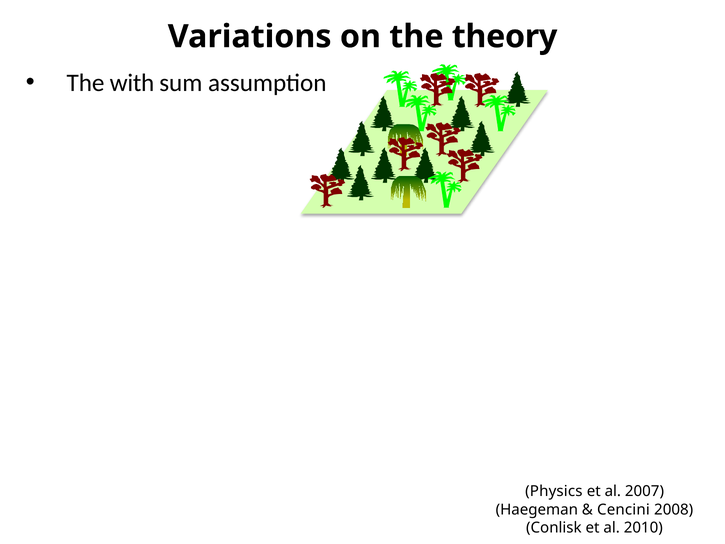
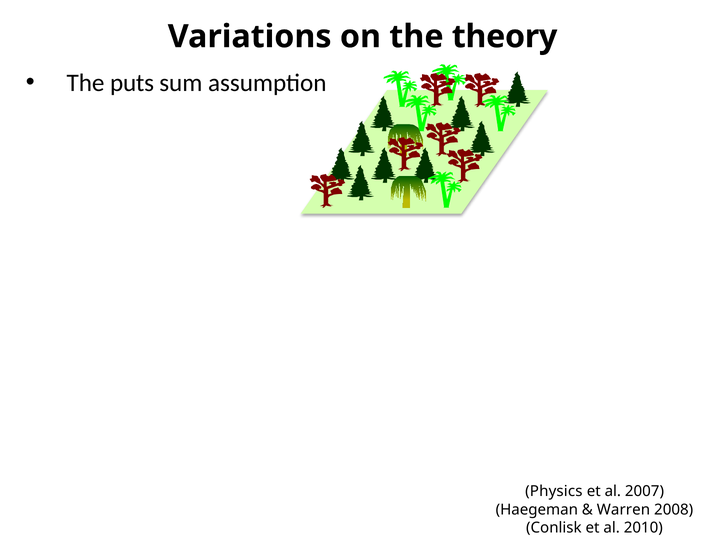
with: with -> puts (132, 83)
Cencini: Cencini -> Warren (623, 509)
